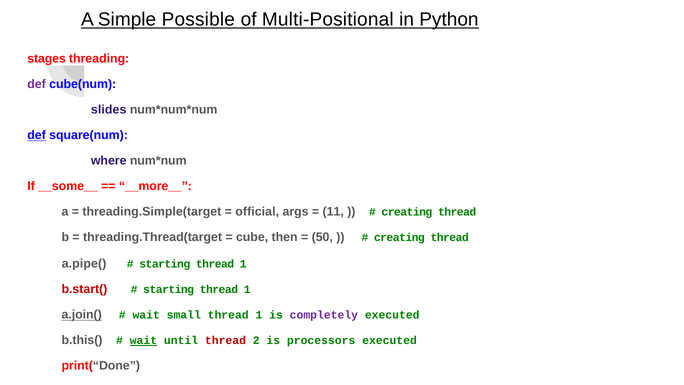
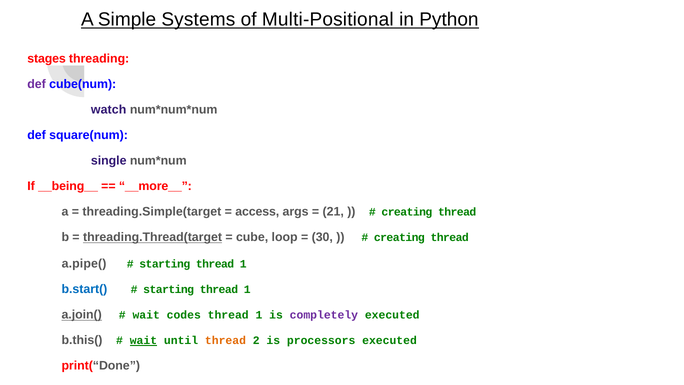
Possible: Possible -> Systems (198, 20)
slides: slides -> watch (109, 110)
def underline: present -> none (37, 135)
where: where -> single (109, 161)
__some__: __some__ -> __being__ (68, 186)
official: official -> access (257, 212)
11: 11 -> 21 (333, 212)
threading.Thread(target underline: none -> present (153, 237)
then: then -> loop (285, 237)
50: 50 -> 30 (322, 237)
b.start( colour: red -> blue (84, 289)
small: small -> codes (184, 315)
thread colour: red -> orange (225, 340)
